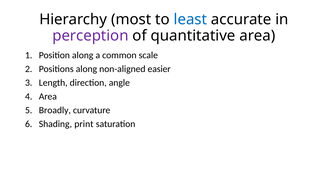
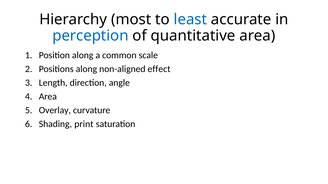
perception colour: purple -> blue (90, 36)
easier: easier -> effect (159, 69)
Broadly: Broadly -> Overlay (55, 110)
